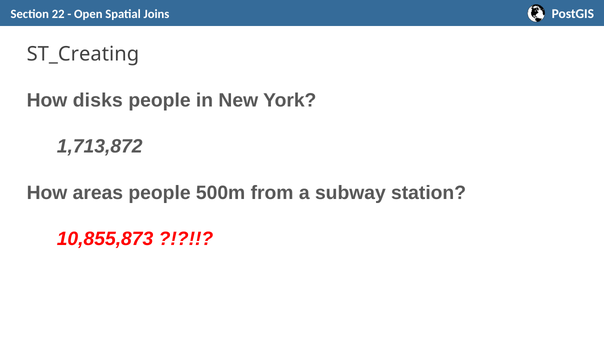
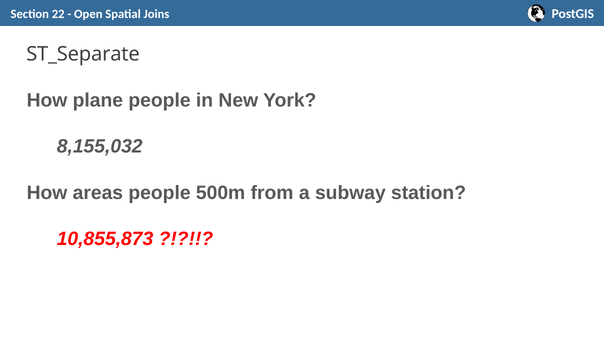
ST_Creating: ST_Creating -> ST_Separate (83, 54)
disks: disks -> plane (98, 100)
1,713,872: 1,713,872 -> 8,155,032 (100, 146)
